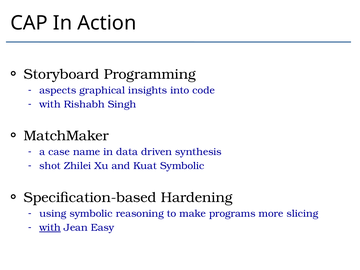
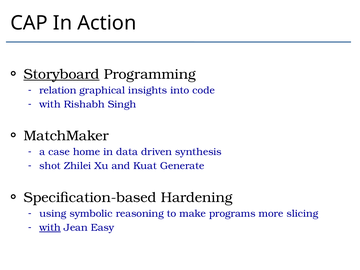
Storyboard underline: none -> present (62, 74)
aspects: aspects -> relation (58, 90)
name: name -> home (87, 152)
Kuat Symbolic: Symbolic -> Generate (182, 166)
